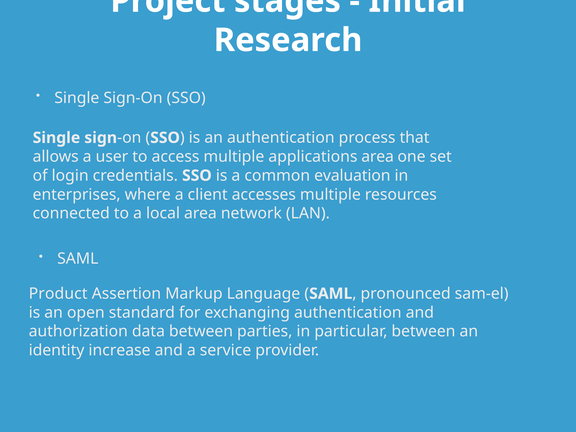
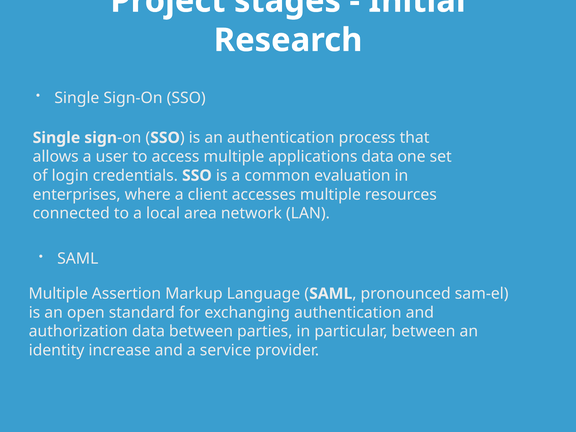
applications area: area -> data (378, 157)
Product: Product -> Multiple (58, 294)
